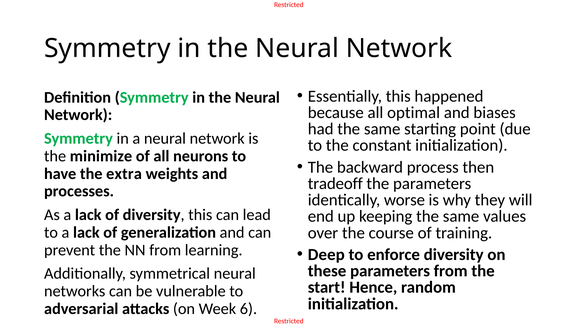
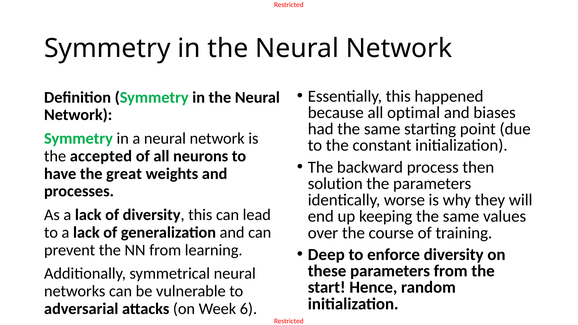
minimize: minimize -> accepted (101, 156)
extra: extra -> great (124, 174)
tradeoff: tradeoff -> solution (335, 184)
